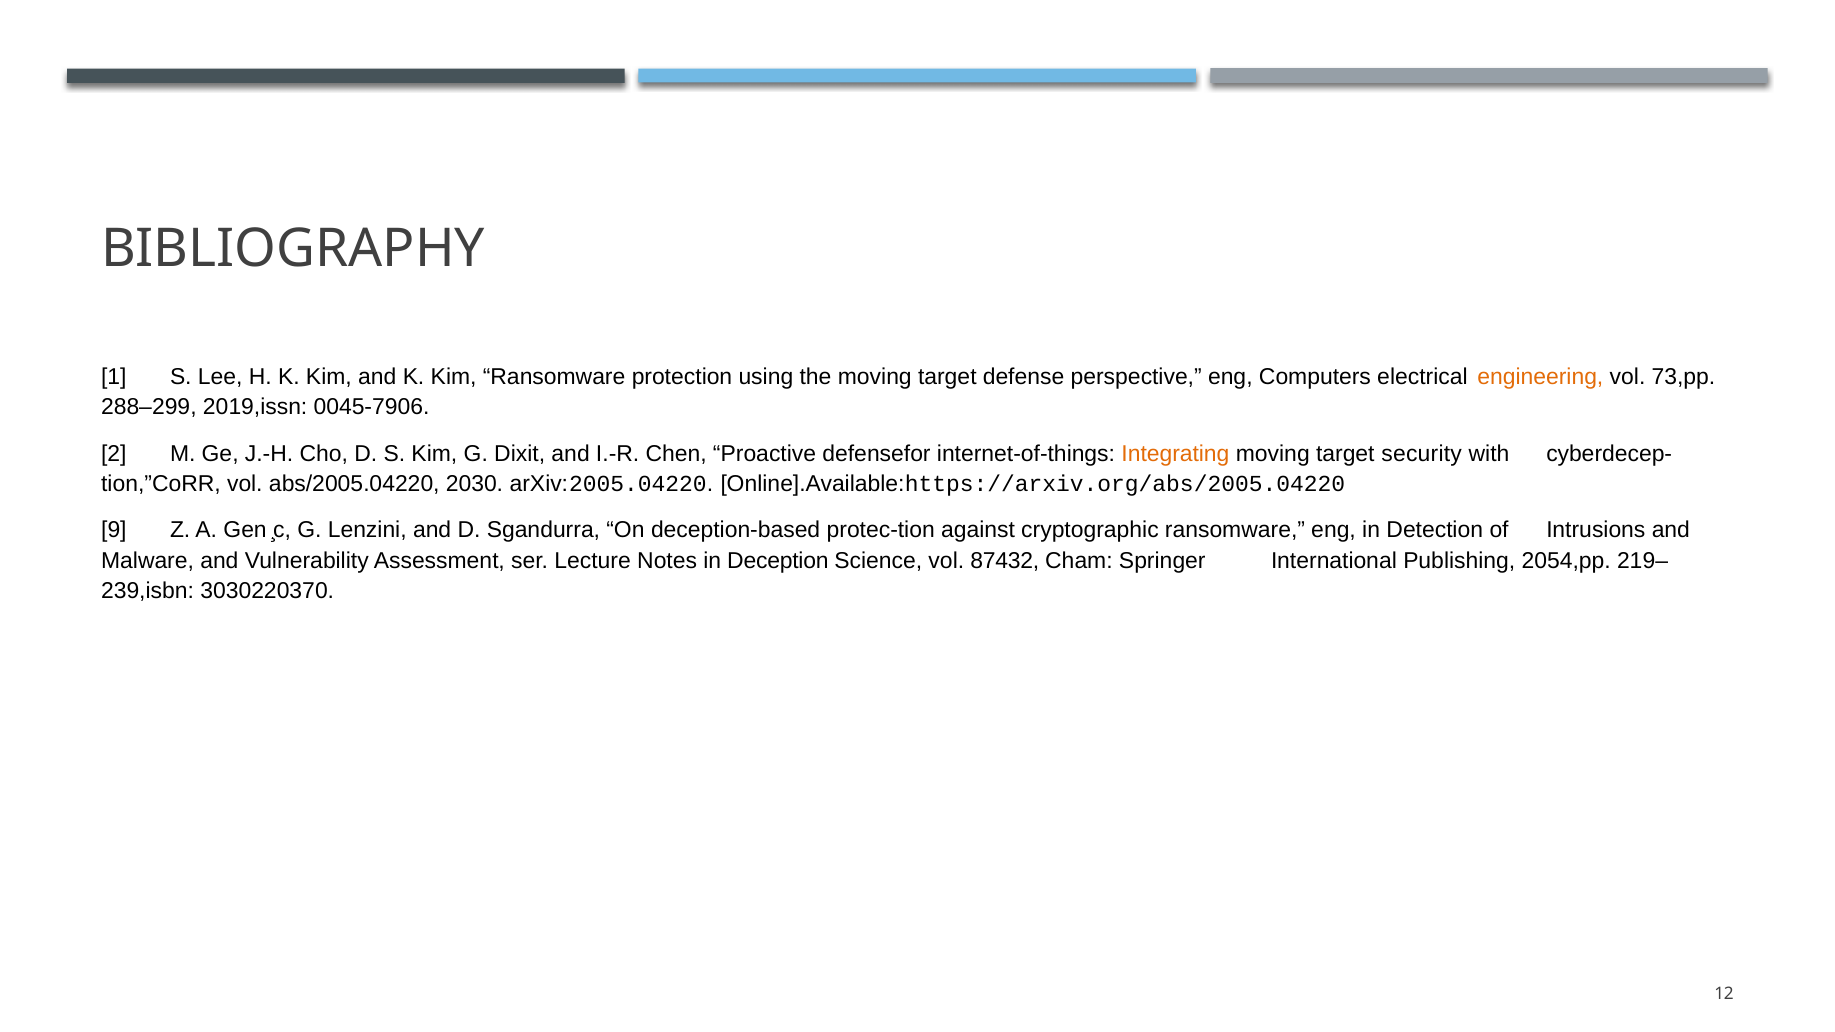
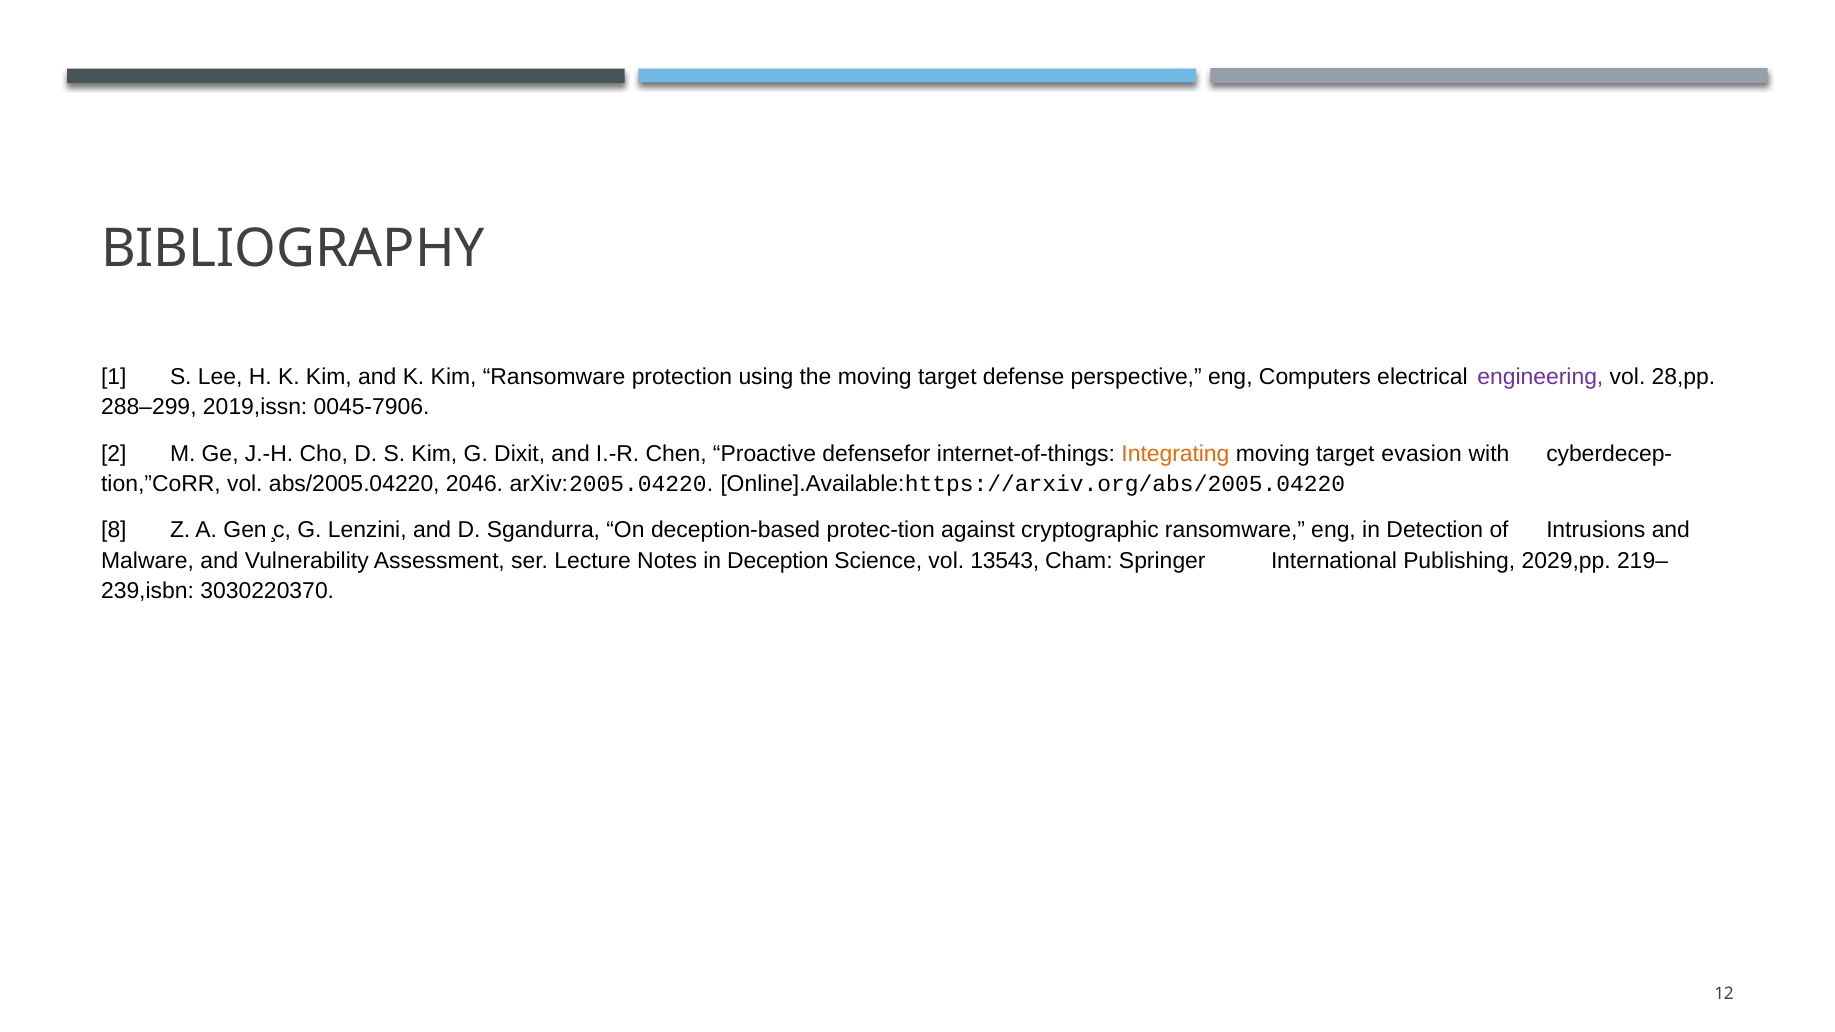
engineering colour: orange -> purple (1540, 377)
73,pp: 73,pp -> 28,pp (1683, 377)
security: security -> evasion (1422, 454)
2030: 2030 -> 2046 (474, 484)
9: 9 -> 8 (114, 530)
87432: 87432 -> 13543 (1005, 561)
2054,pp: 2054,pp -> 2029,pp (1566, 561)
